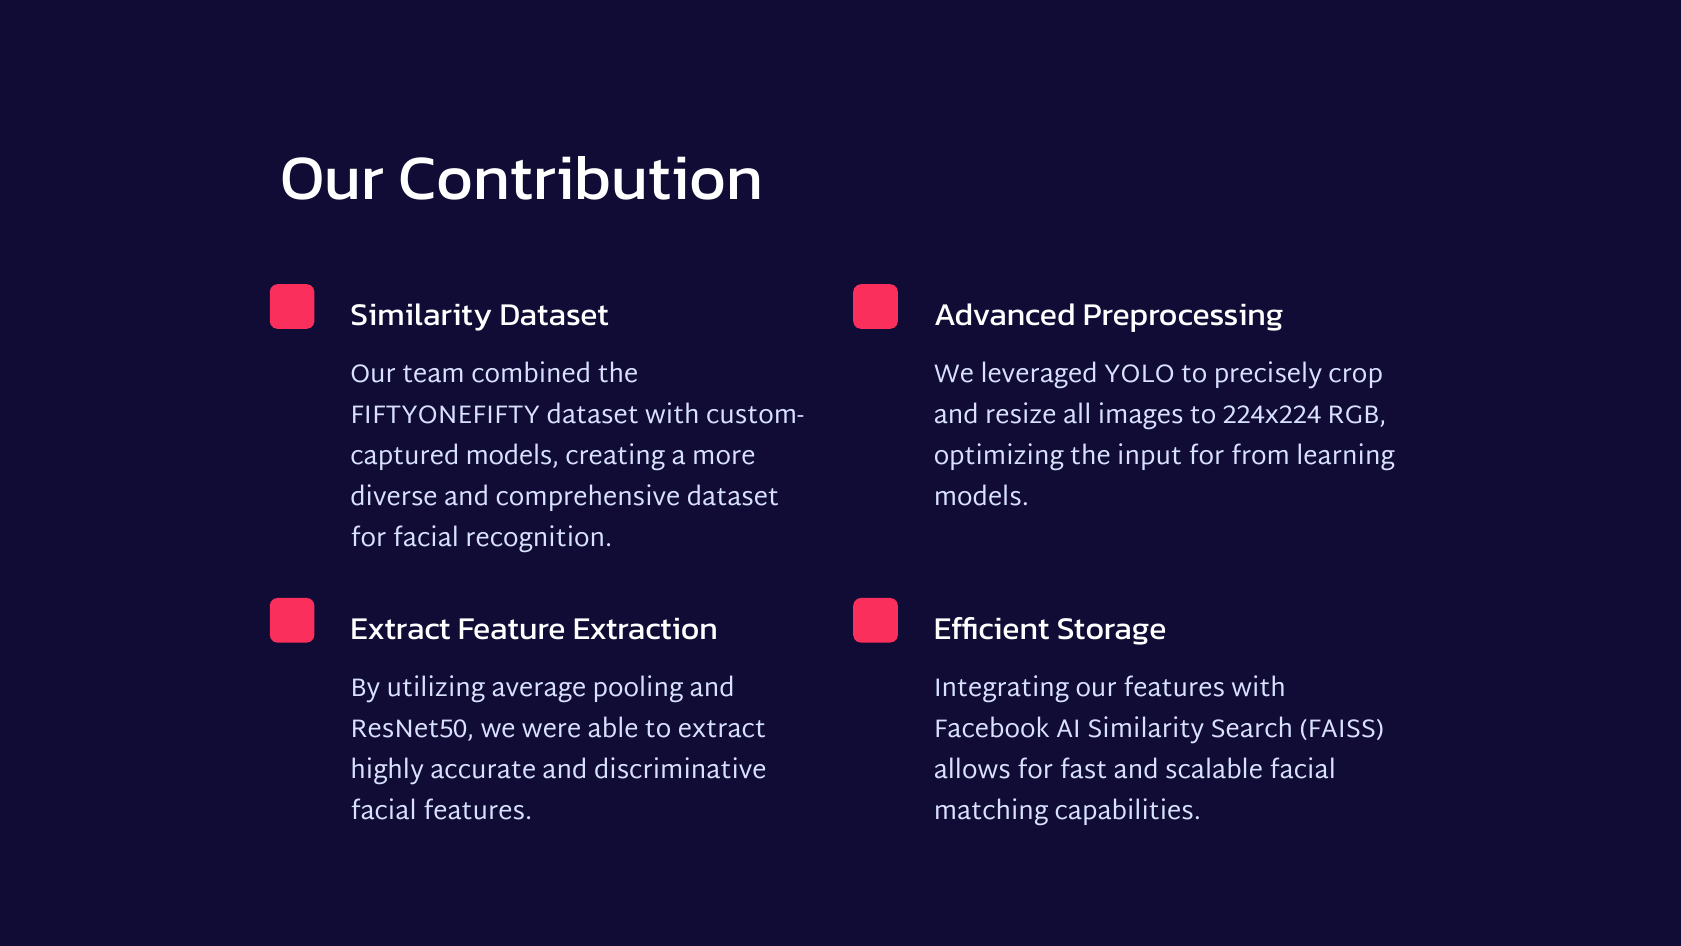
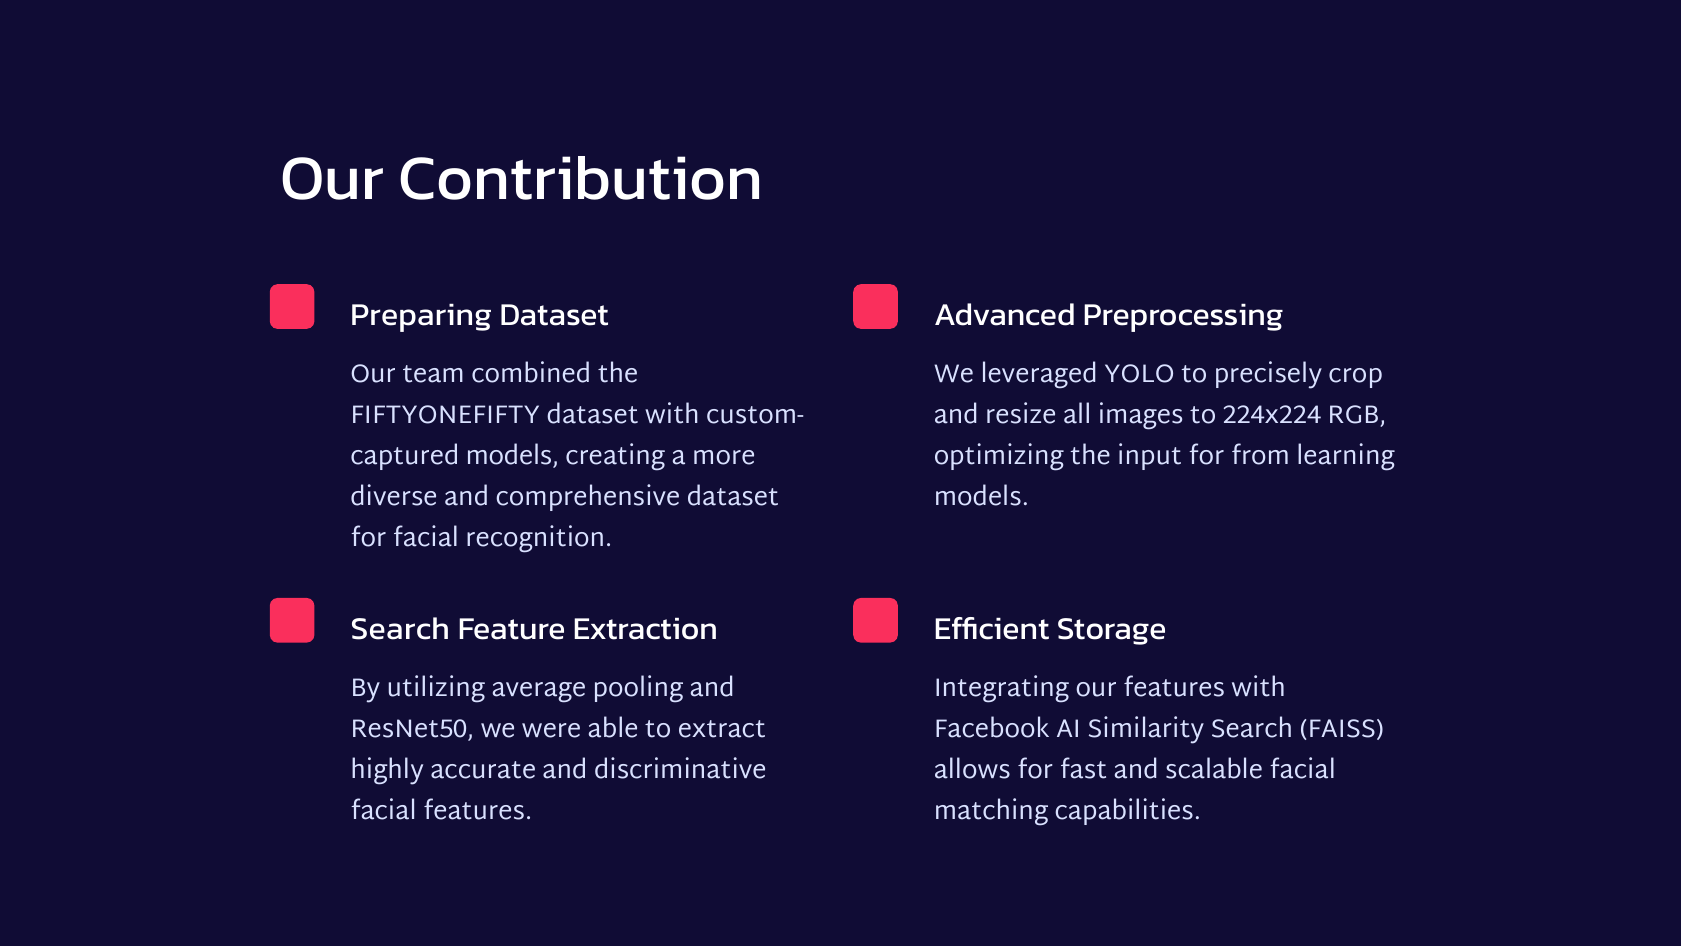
Similarity: Similarity -> Preparing (421, 315)
Extract: Extract -> Search (400, 628)
